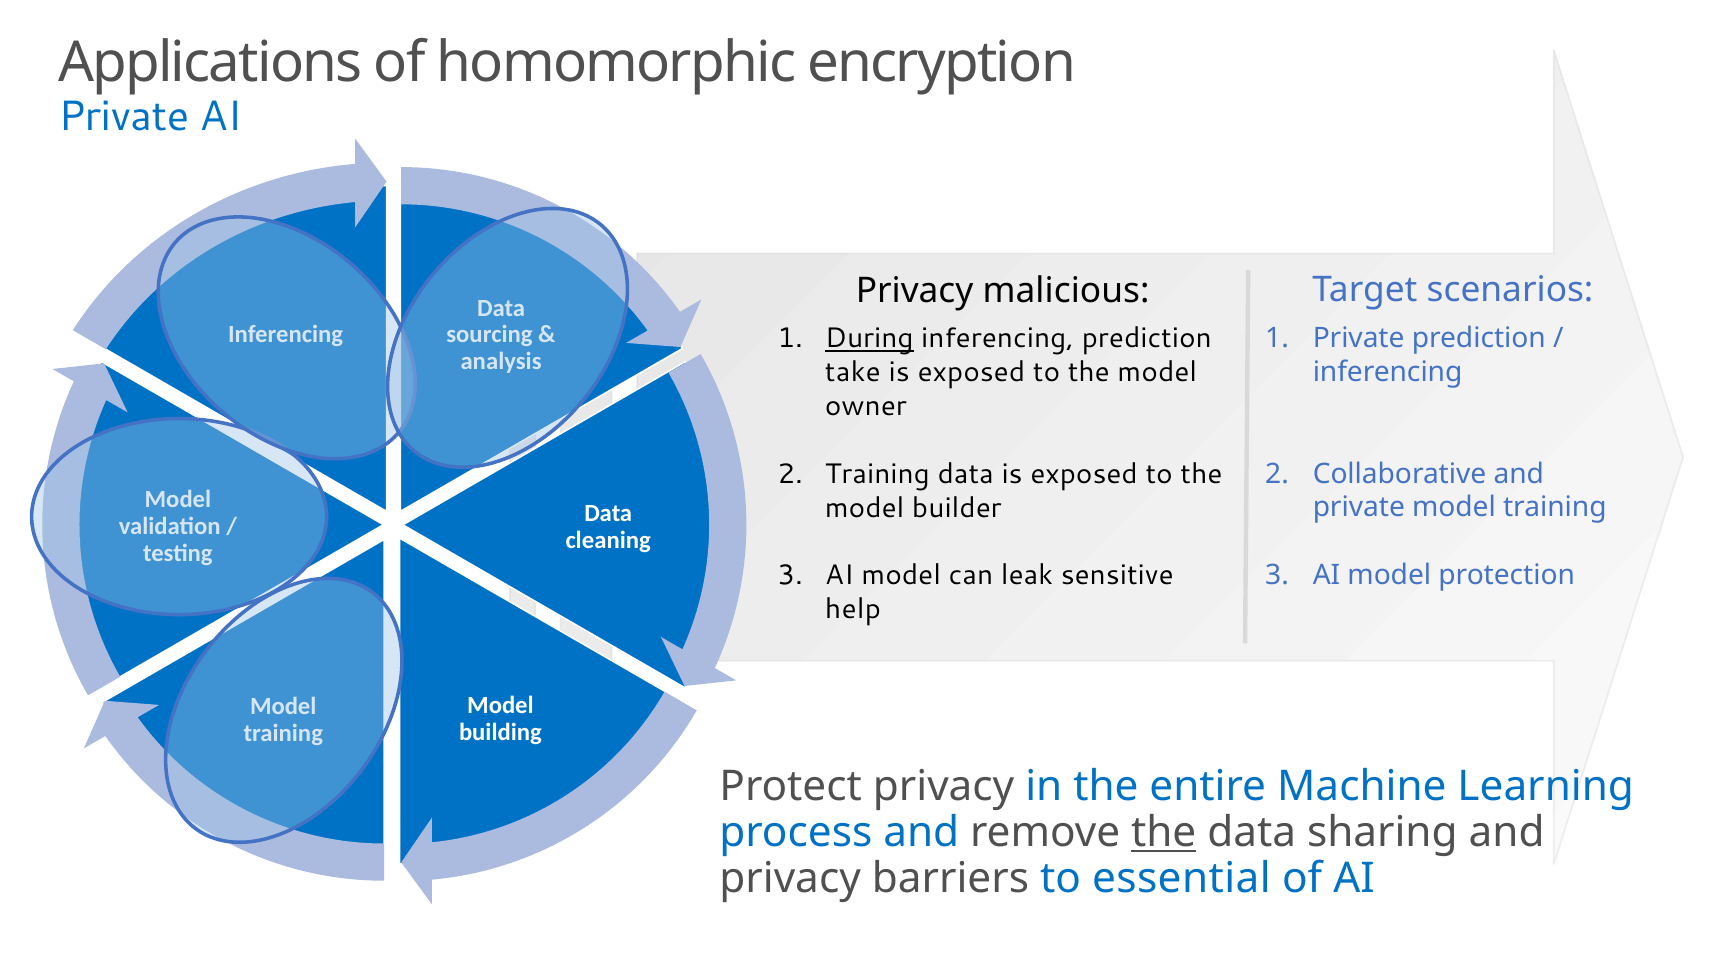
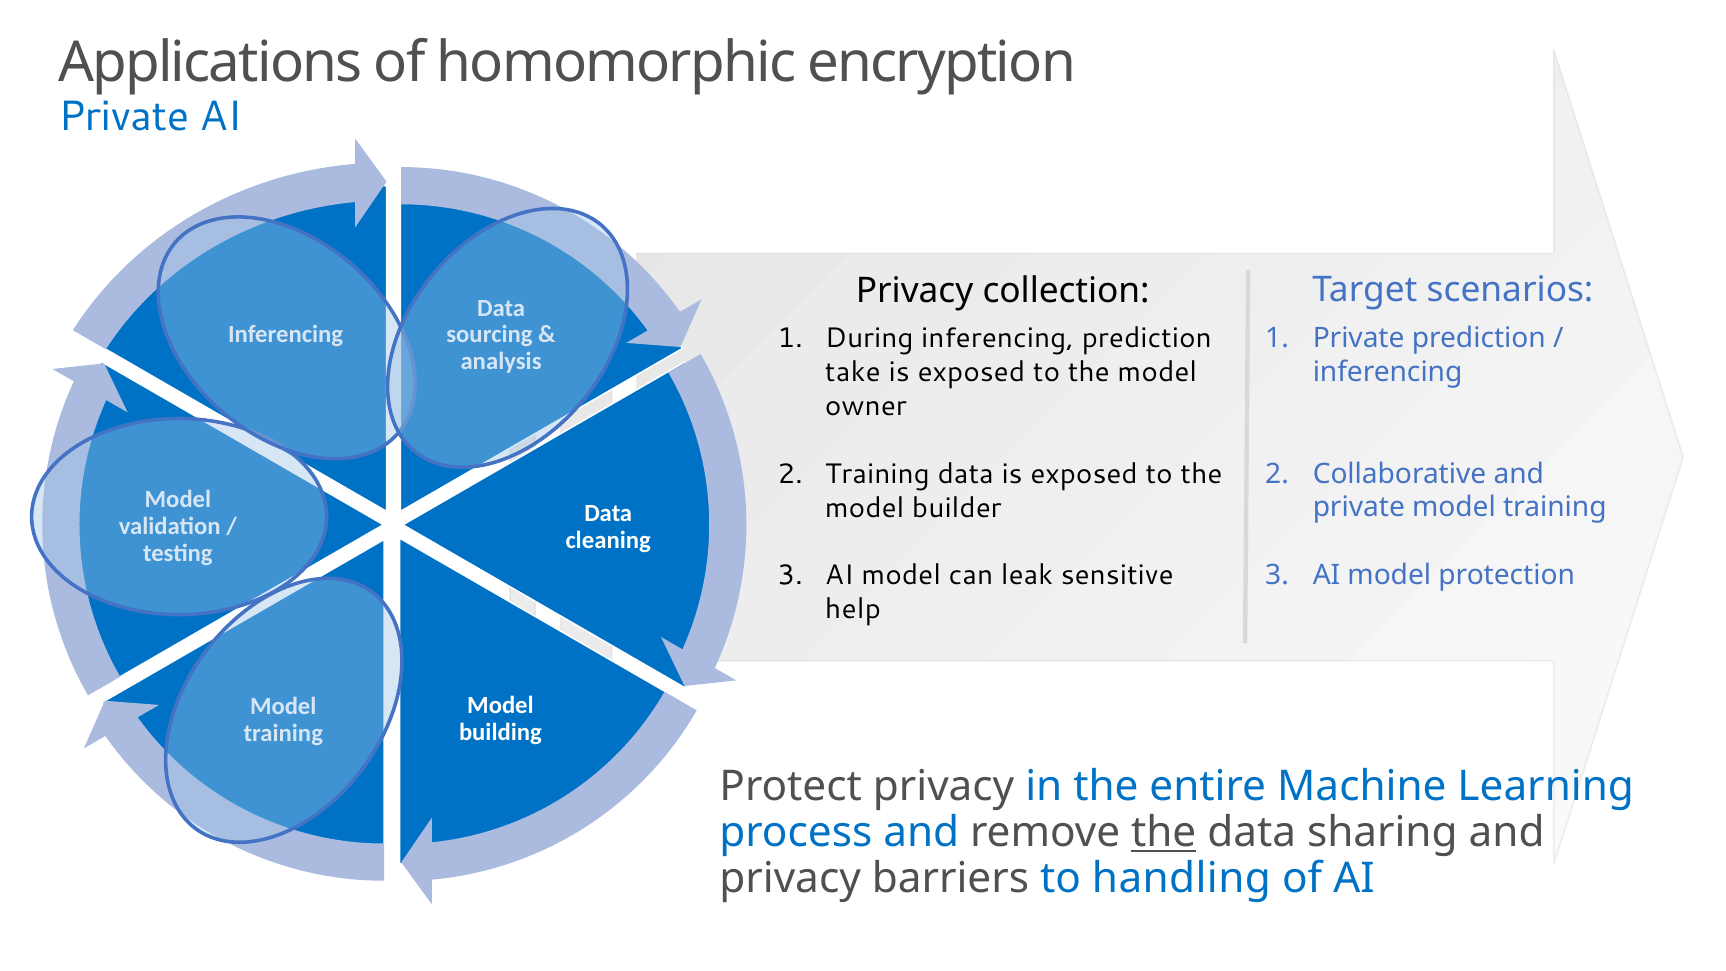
malicious: malicious -> collection (1066, 290)
During underline: present -> none (869, 338)
essential: essential -> handling (1181, 878)
